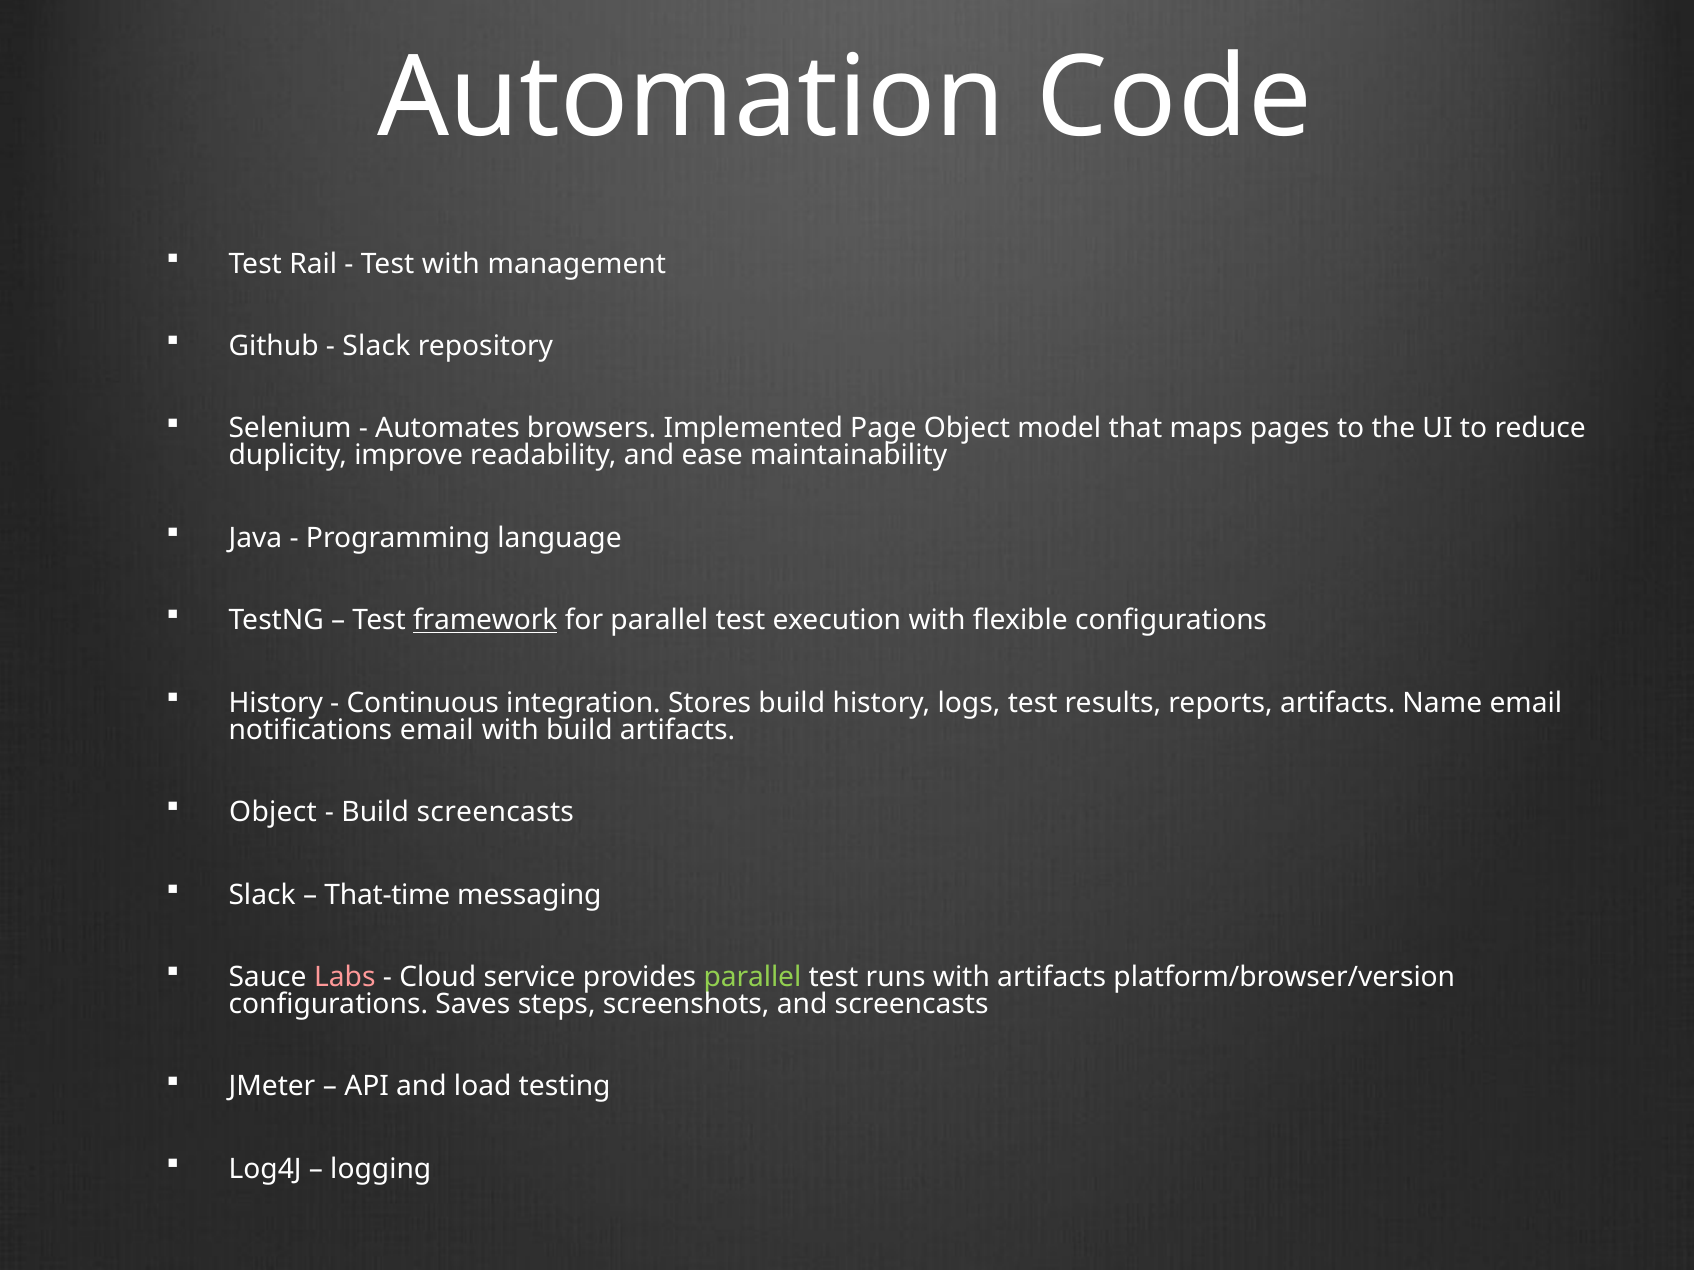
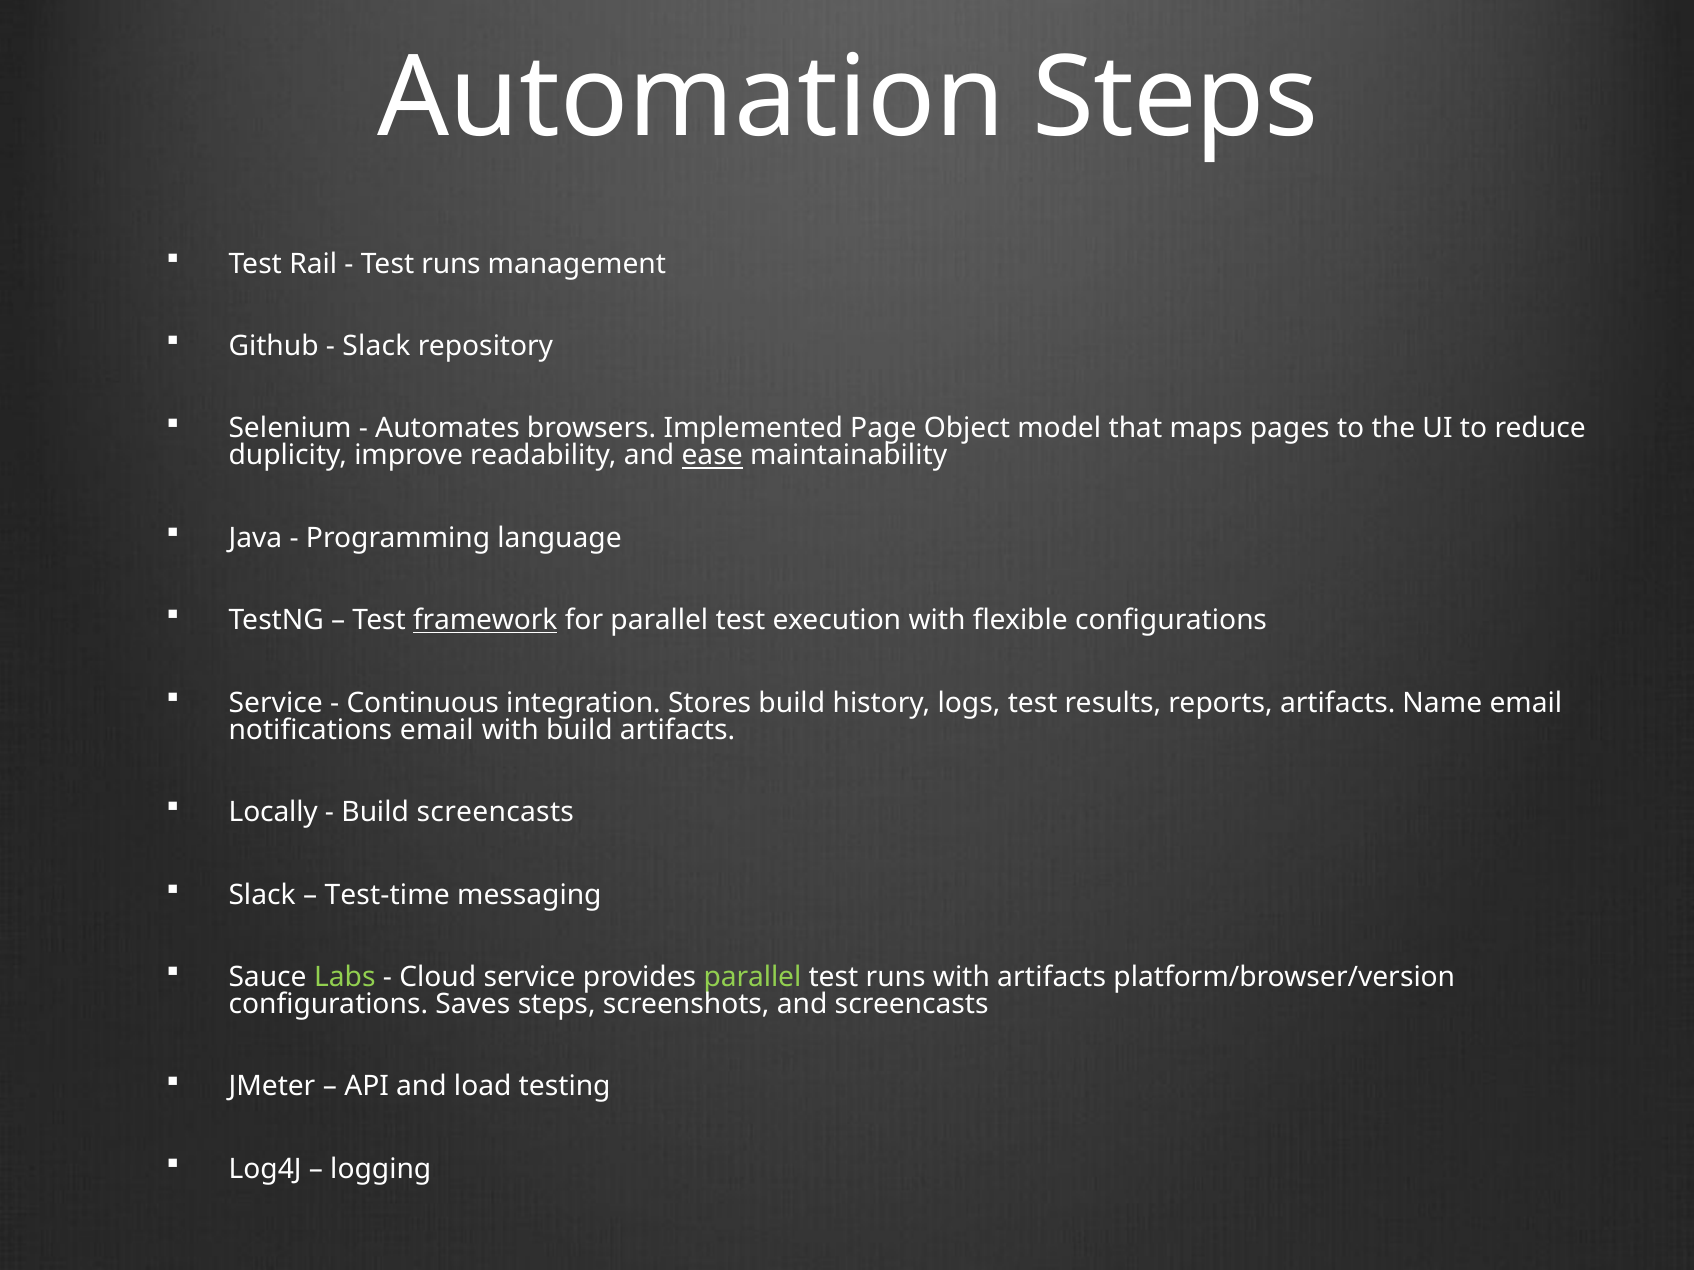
Automation Code: Code -> Steps (1176, 98)
with: with -> runs (451, 264)
ease underline: none -> present (712, 456)
History: History -> Service (276, 703)
Object: Object -> Locally (273, 813)
That-time: That-time -> Test-time (387, 895)
Labs colour: pink -> light green (345, 977)
